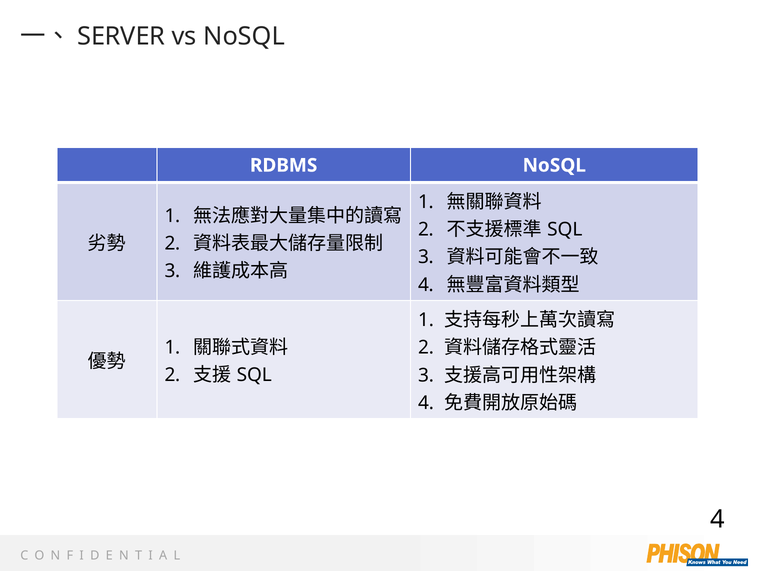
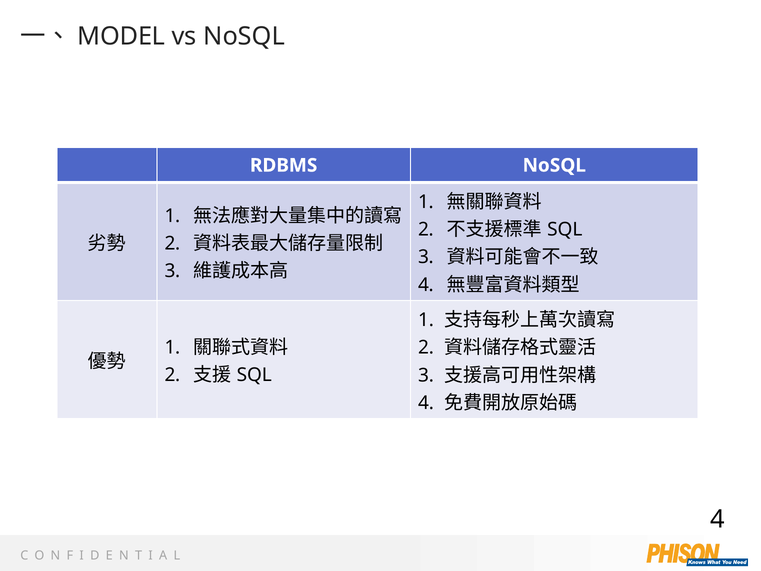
SERVER: SERVER -> MODEL (121, 37)
